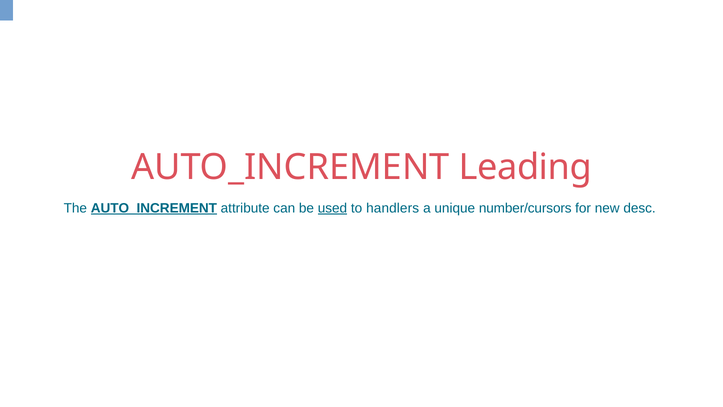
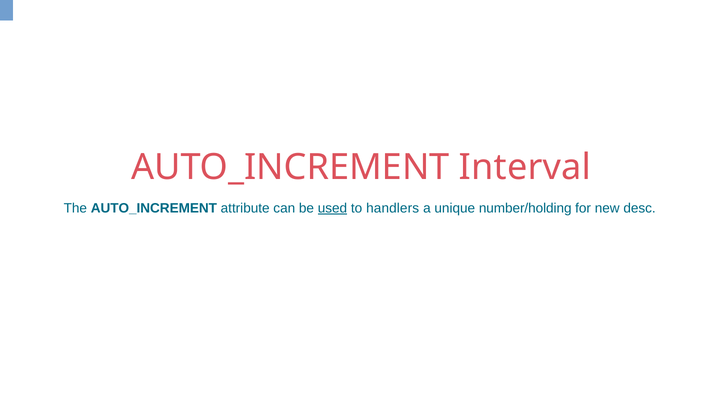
Leading: Leading -> Interval (525, 167)
AUTO_INCREMENT underline: present -> none (154, 208)
number/cursors: number/cursors -> number/holding (525, 208)
